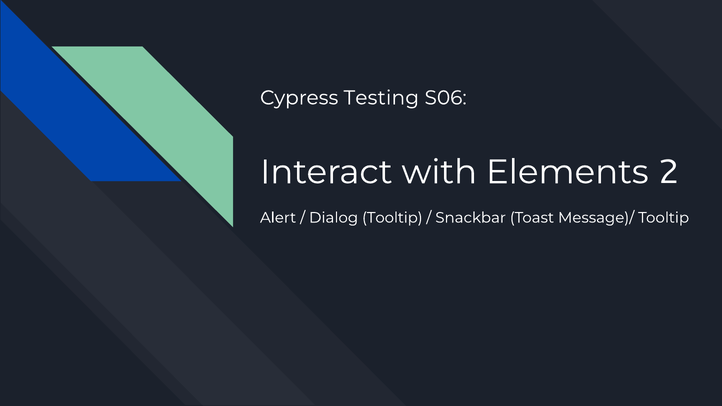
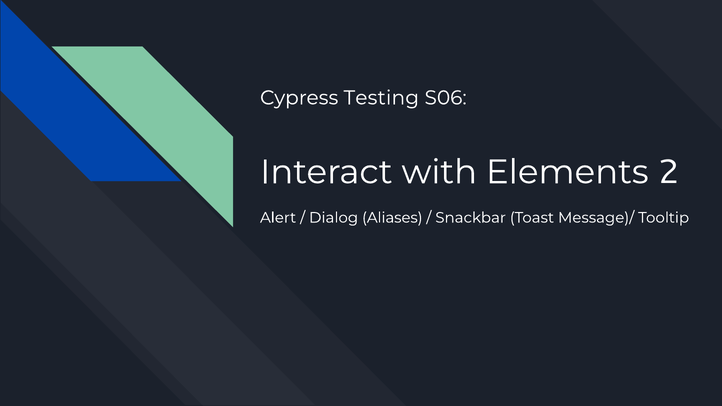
Dialog Tooltip: Tooltip -> Aliases (392, 218)
